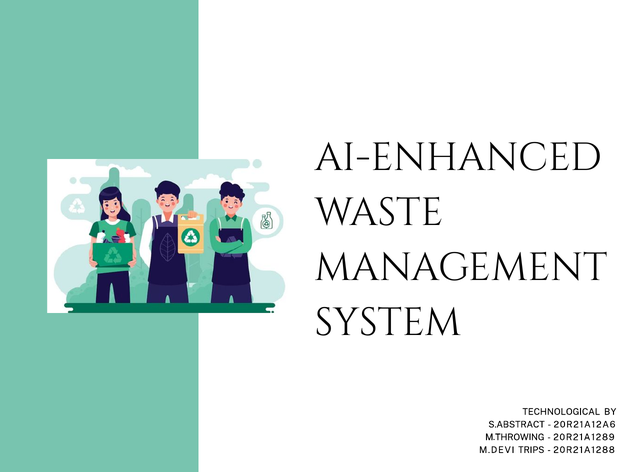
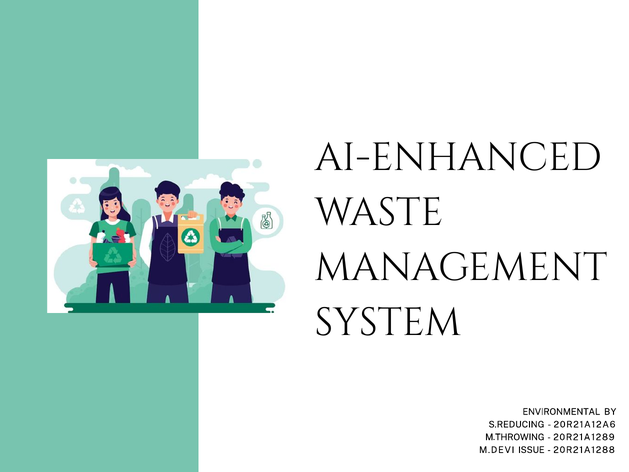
TECHNOLOGICAL: TECHNOLOGICAL -> ENVIRONMENTAL (561, 412)
S.ABSTRACT: S.ABSTRACT -> S.REDUCING (516, 424)
TRIPS: TRIPS -> ISSUE (531, 450)
